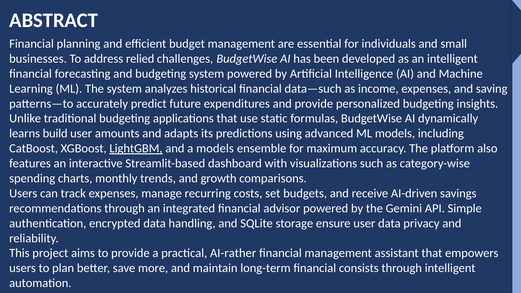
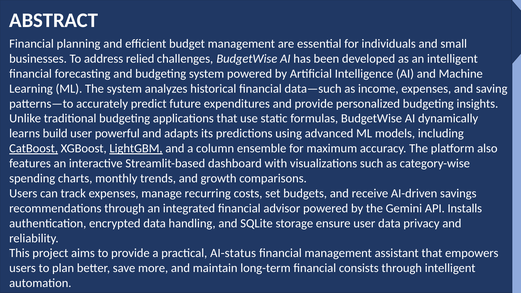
amounts: amounts -> powerful (117, 134)
CatBoost underline: none -> present (34, 148)
a models: models -> column (215, 148)
Simple: Simple -> Installs (465, 208)
AI-rather: AI-rather -> AI-status (233, 253)
